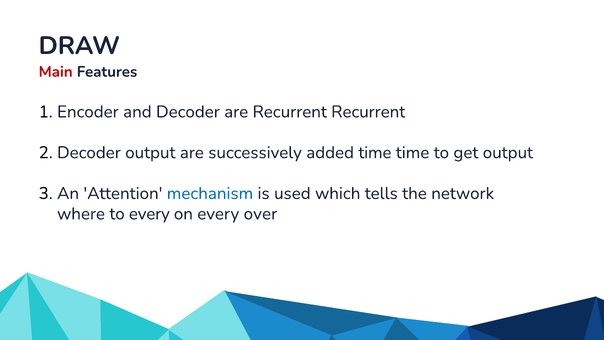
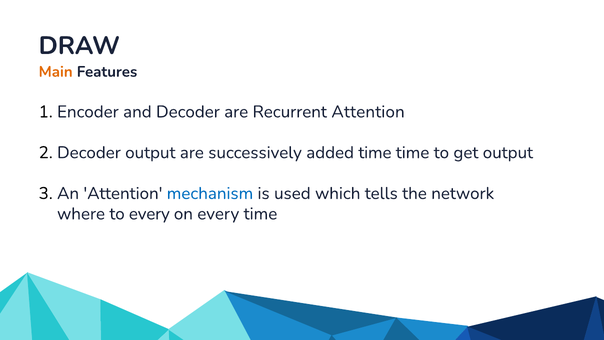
Main colour: red -> orange (56, 72)
Recurrent Recurrent: Recurrent -> Attention (368, 112)
every over: over -> time (260, 214)
